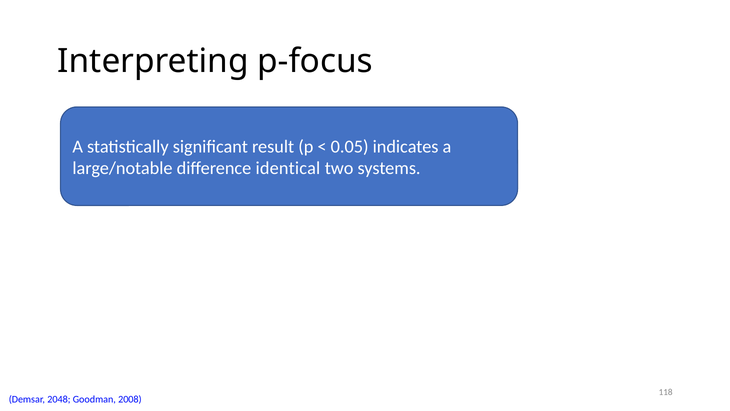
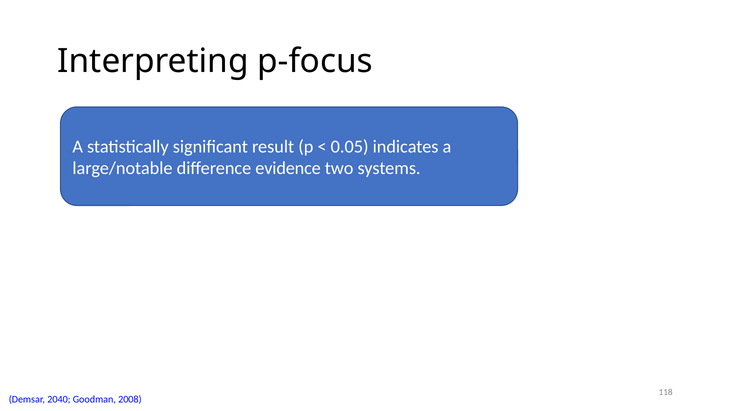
identical: identical -> evidence (288, 168)
2048: 2048 -> 2040 (59, 399)
